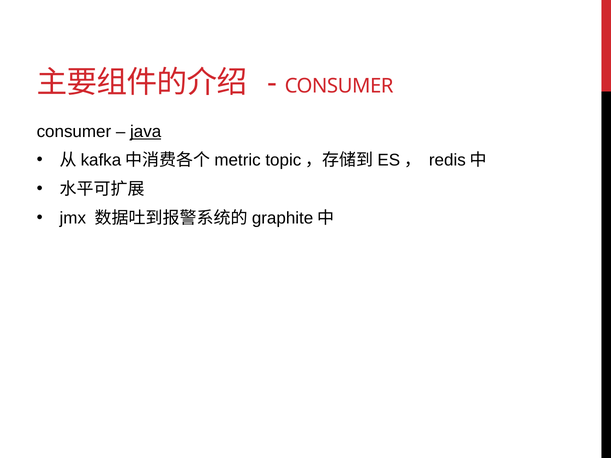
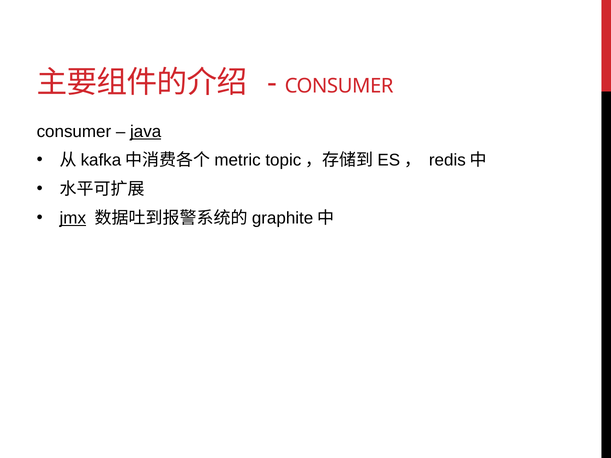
jmx underline: none -> present (73, 218)
